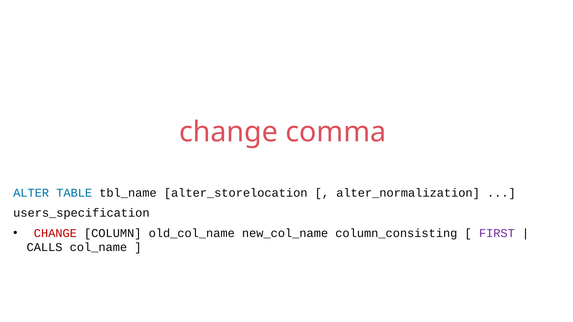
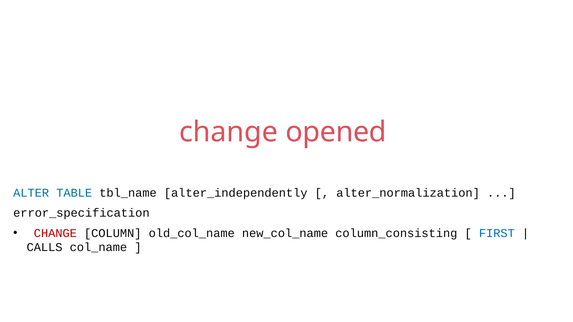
comma: comma -> opened (336, 132)
alter_storelocation: alter_storelocation -> alter_independently (236, 193)
users_specification: users_specification -> error_specification (81, 213)
FIRST colour: purple -> blue (497, 233)
